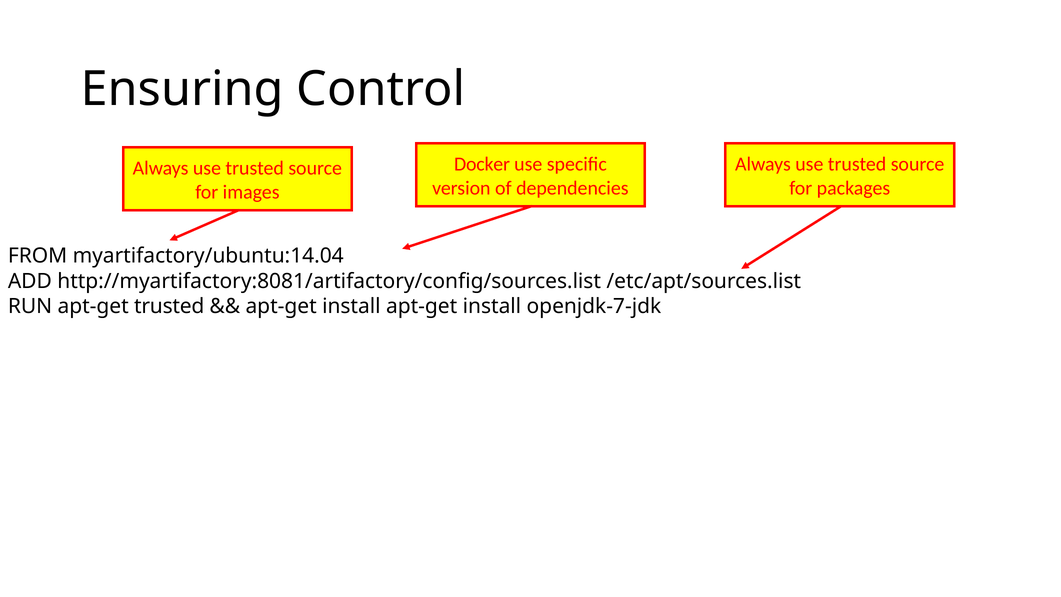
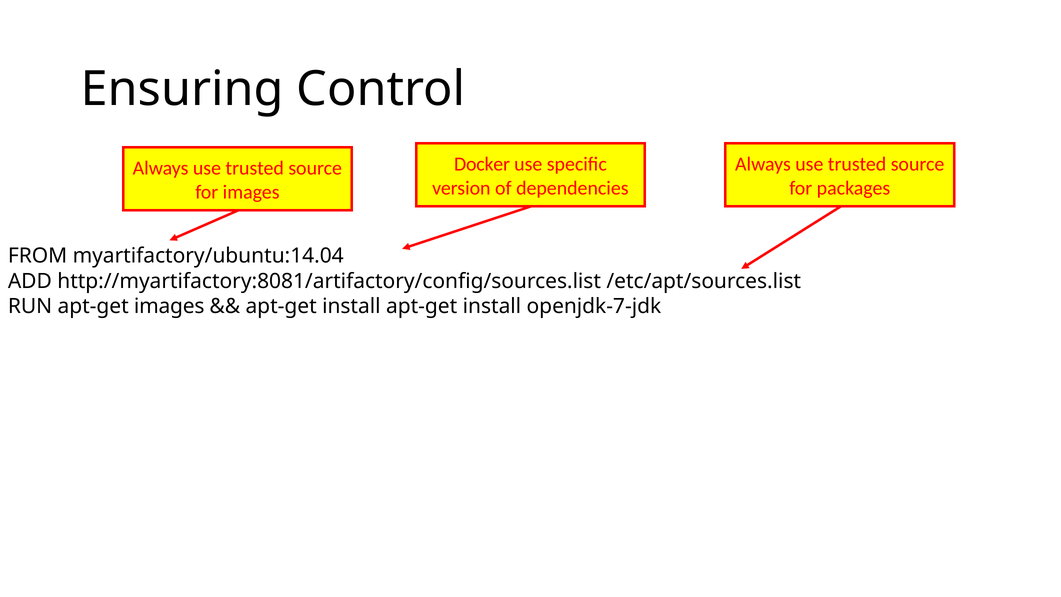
apt-get trusted: trusted -> images (169, 306)
